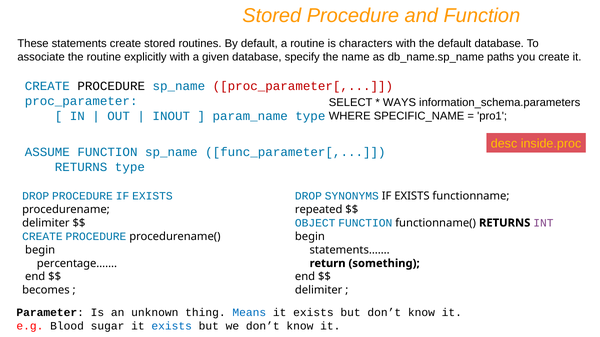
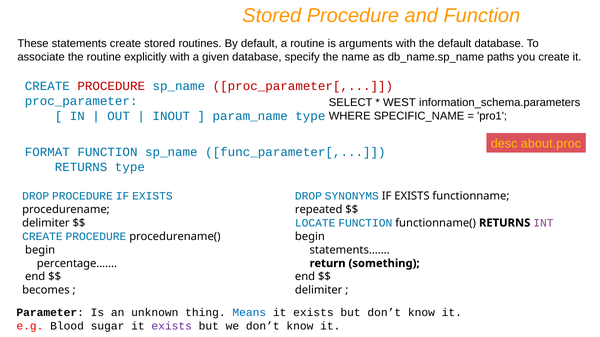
characters: characters -> arguments (366, 44)
PROCEDURE colour: black -> red (111, 86)
WAYS: WAYS -> WEST (399, 103)
inside.proc: inside.proc -> about.proc (551, 144)
ASSUME: ASSUME -> FORMAT (47, 152)
OBJECT: OBJECT -> LOCATE (315, 223)
exists colour: blue -> purple (172, 327)
